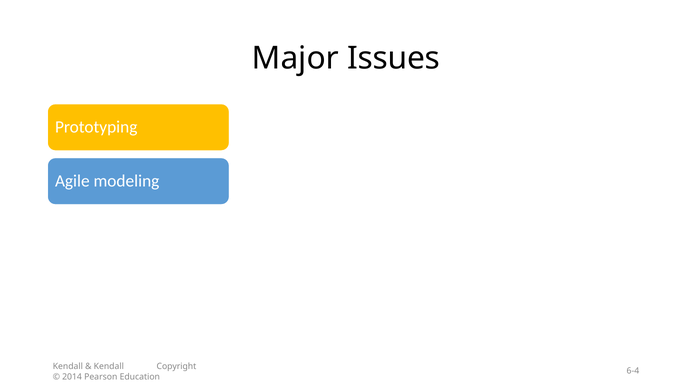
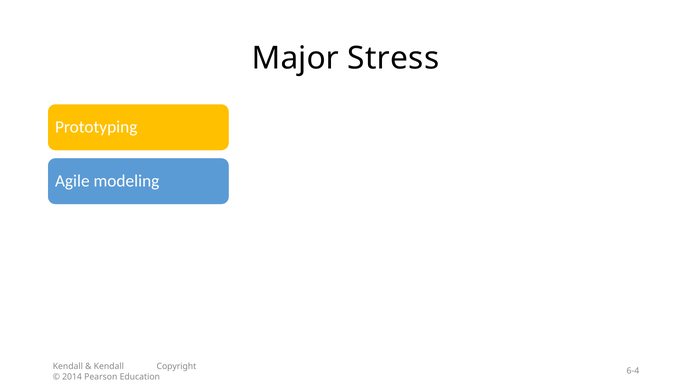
Issues: Issues -> Stress (393, 58)
